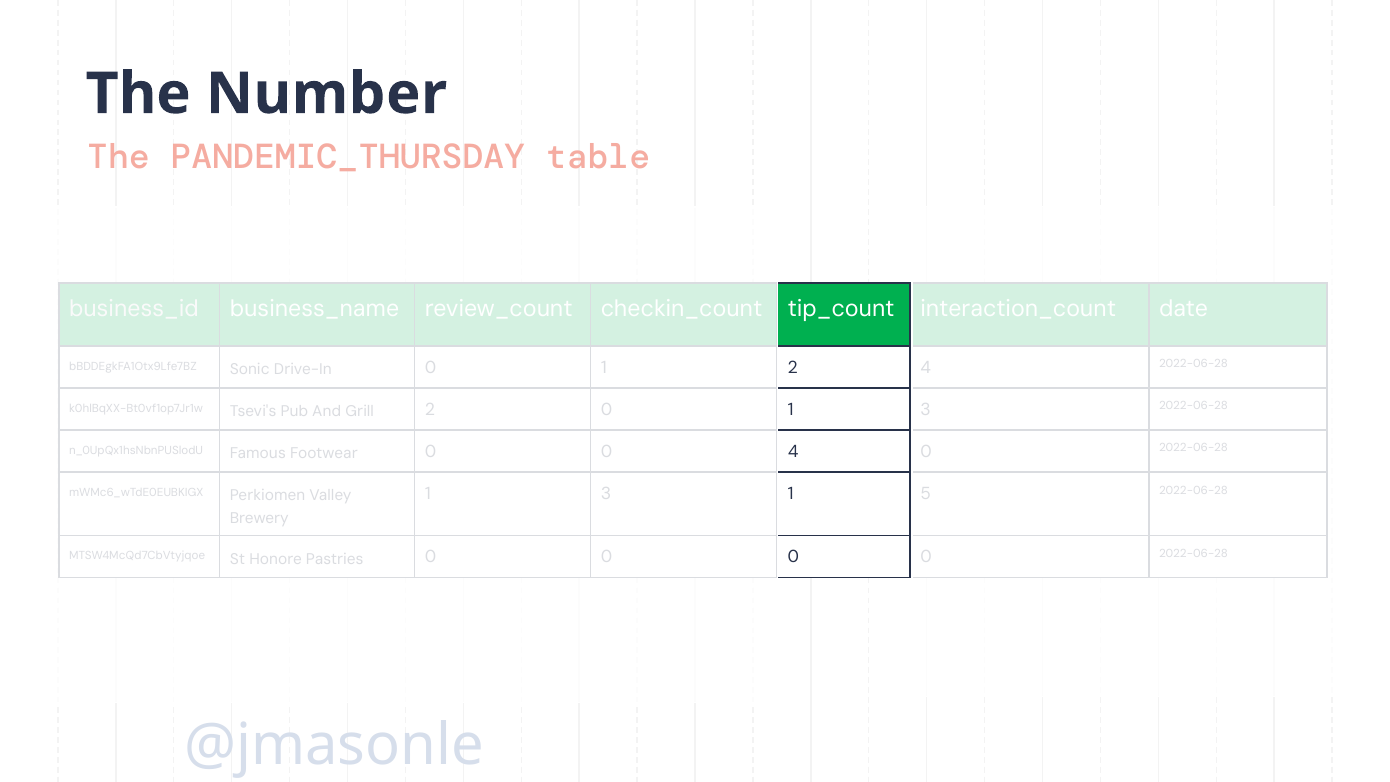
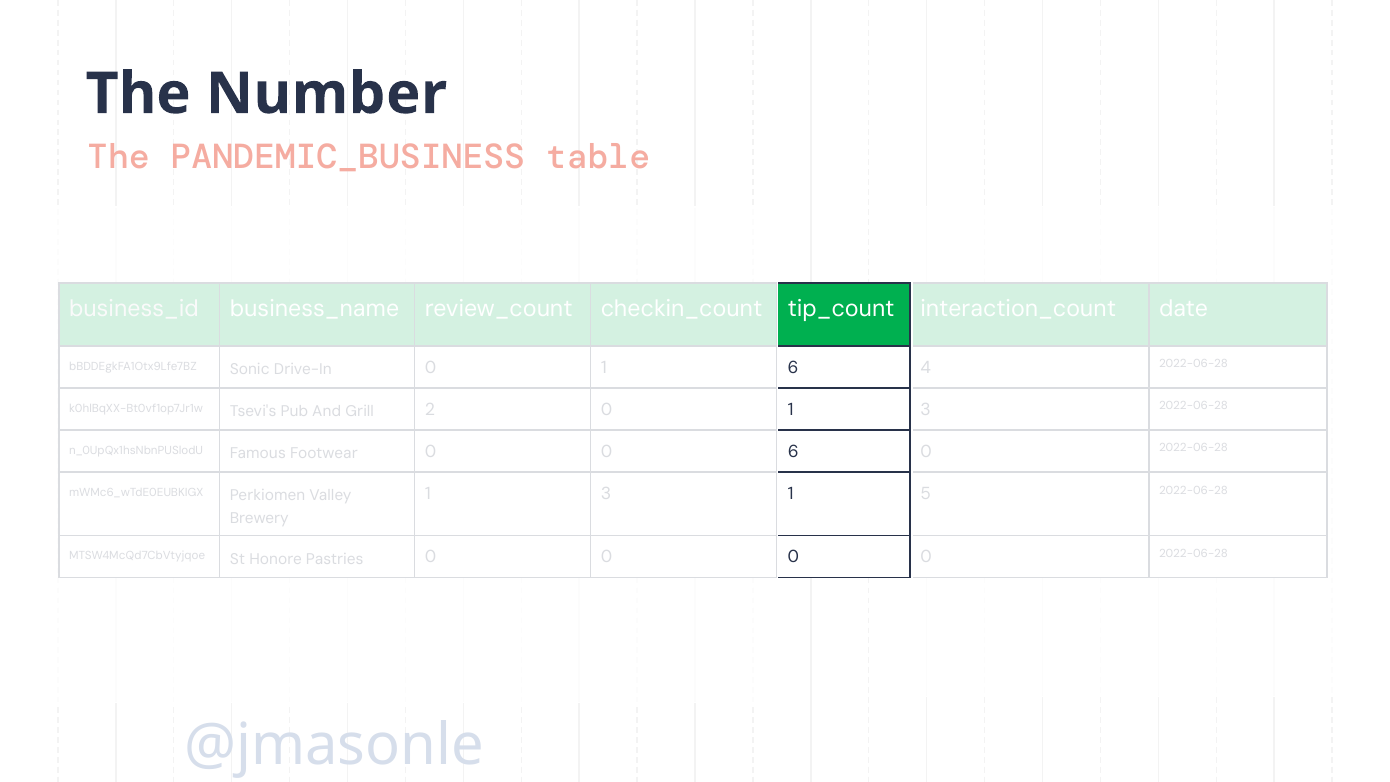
PANDEMIC_THURSDAY: PANDEMIC_THURSDAY -> PANDEMIC_BUSINESS (348, 157)
2: 2 -> 6 (793, 367)
4: 4 -> 6 (793, 452)
